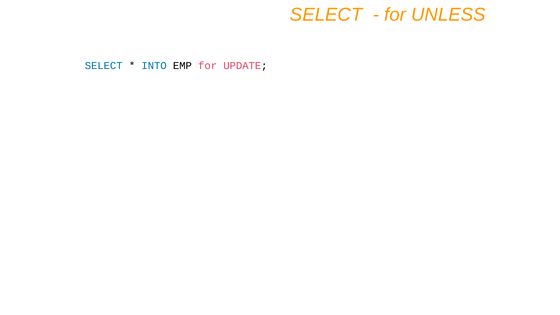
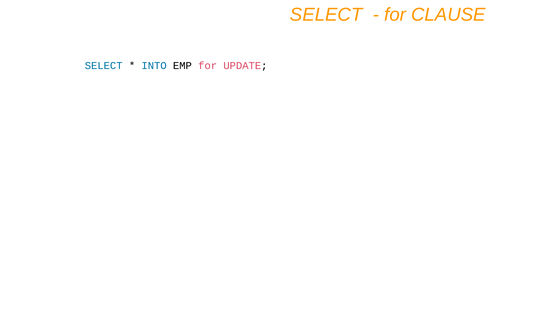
UNLESS: UNLESS -> CLAUSE (448, 15)
